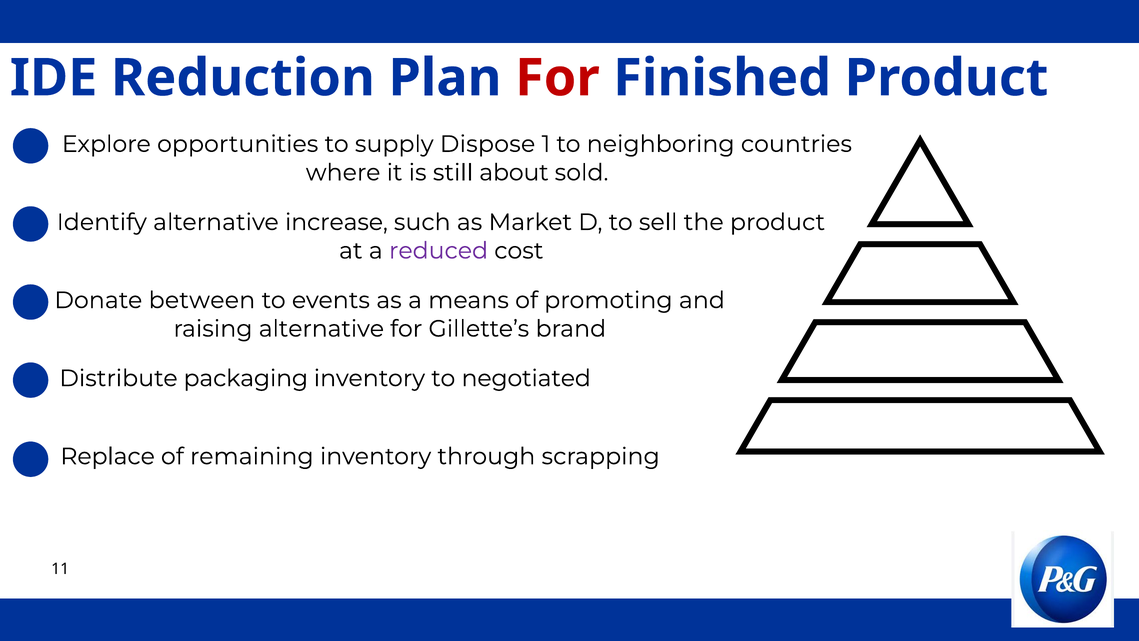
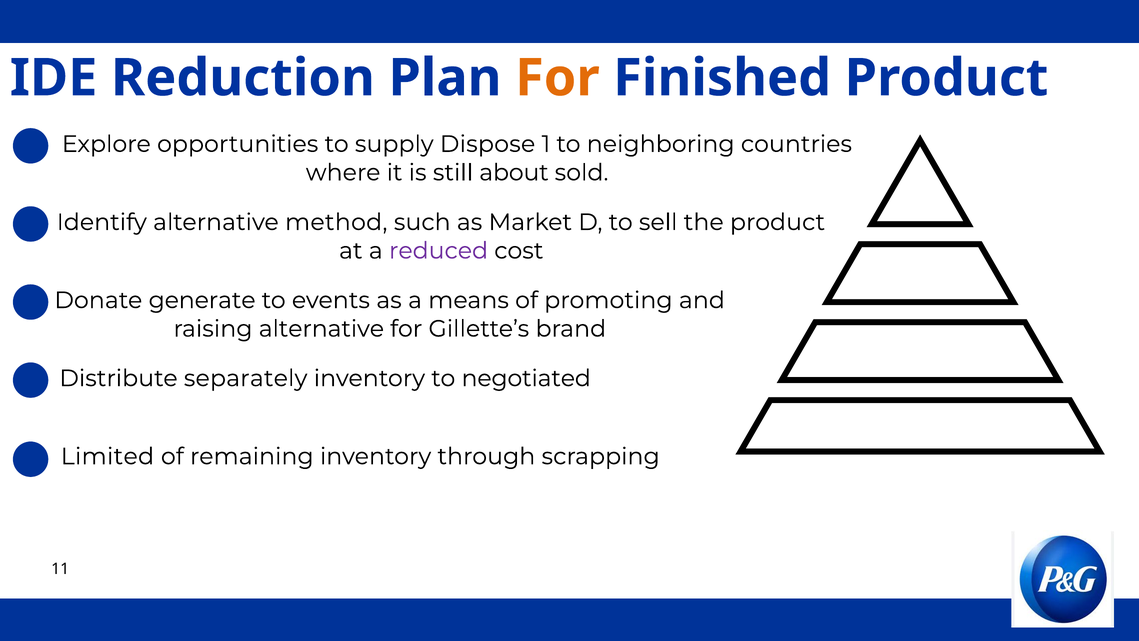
For colour: red -> orange (557, 78)
increase: increase -> method (336, 222)
between: between -> generate (202, 300)
packaging: packaging -> separately (246, 378)
Replace: Replace -> Limited (107, 456)
